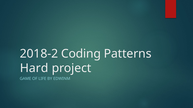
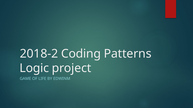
Hard: Hard -> Logic (34, 69)
